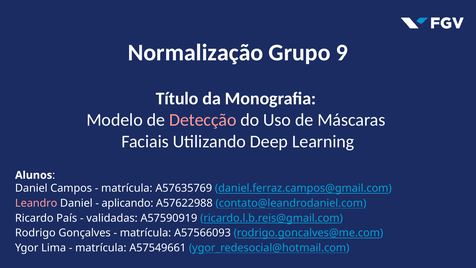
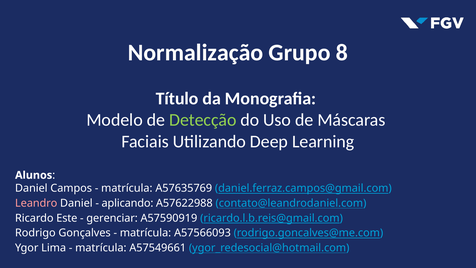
9: 9 -> 8 (342, 53)
Detecção colour: pink -> light green (203, 120)
País: País -> Este (67, 218)
validadas: validadas -> gerenciar (112, 218)
